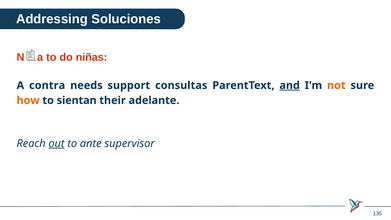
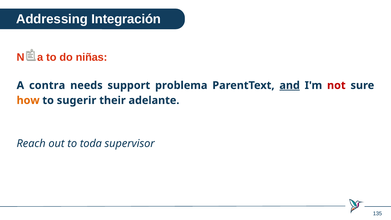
Soluciones: Soluciones -> Integración (126, 19)
consultas: consultas -> problema (181, 85)
not colour: orange -> red (336, 85)
sientan: sientan -> sugerir (77, 100)
out underline: present -> none (56, 143)
ante: ante -> toda (91, 143)
